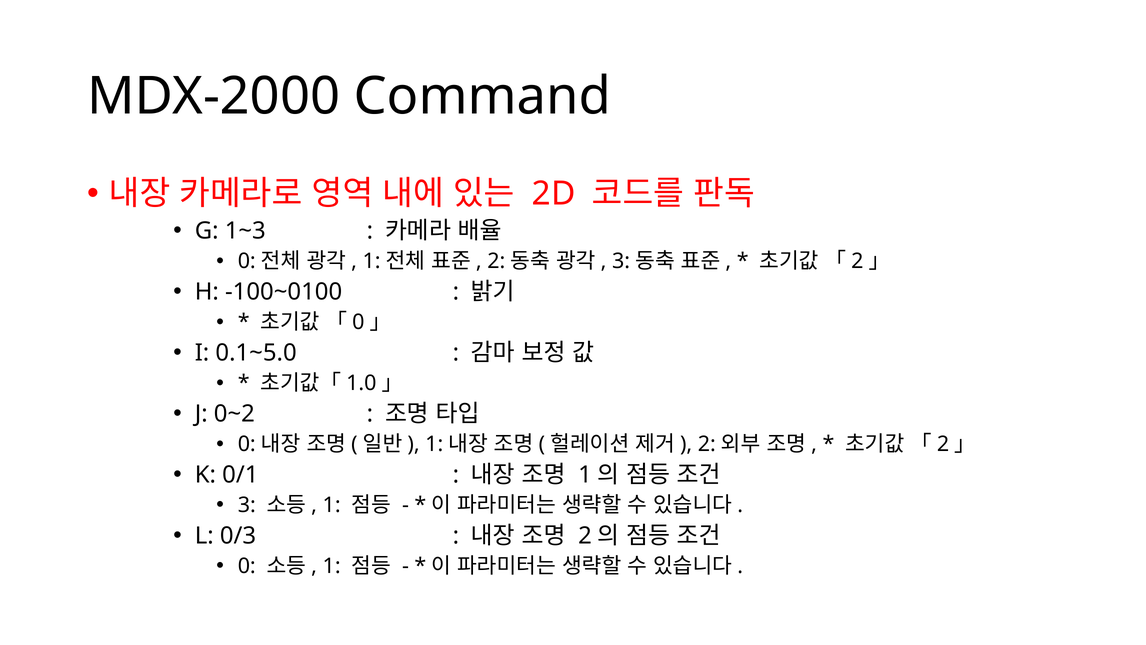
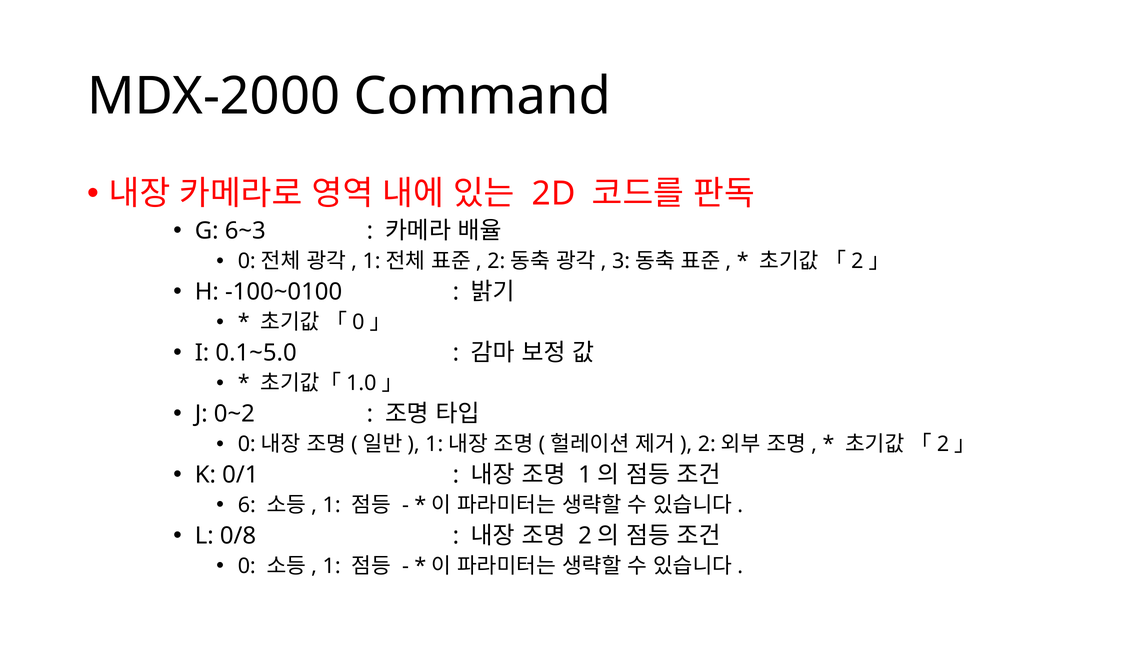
1~3: 1~3 -> 6~3 (245, 231)
3: 3 -> 6 (247, 505)
0/3: 0/3 -> 0/8 (238, 535)
